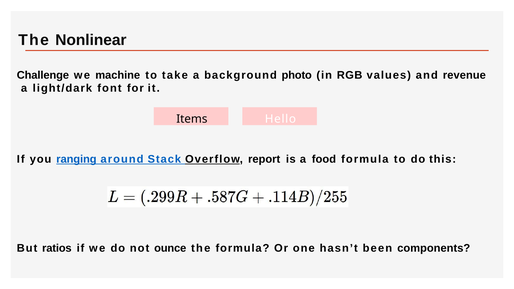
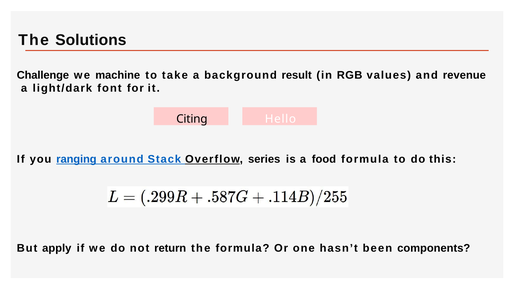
Nonlinear: Nonlinear -> Solutions (91, 40)
photo: photo -> result (297, 75)
Items: Items -> Citing (192, 119)
report: report -> series (264, 159)
ratios: ratios -> apply (57, 248)
ounce: ounce -> return (170, 248)
